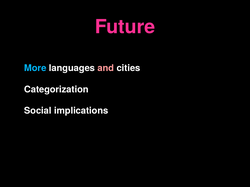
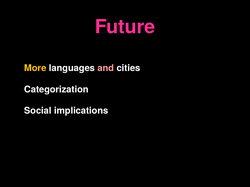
More colour: light blue -> yellow (35, 68)
